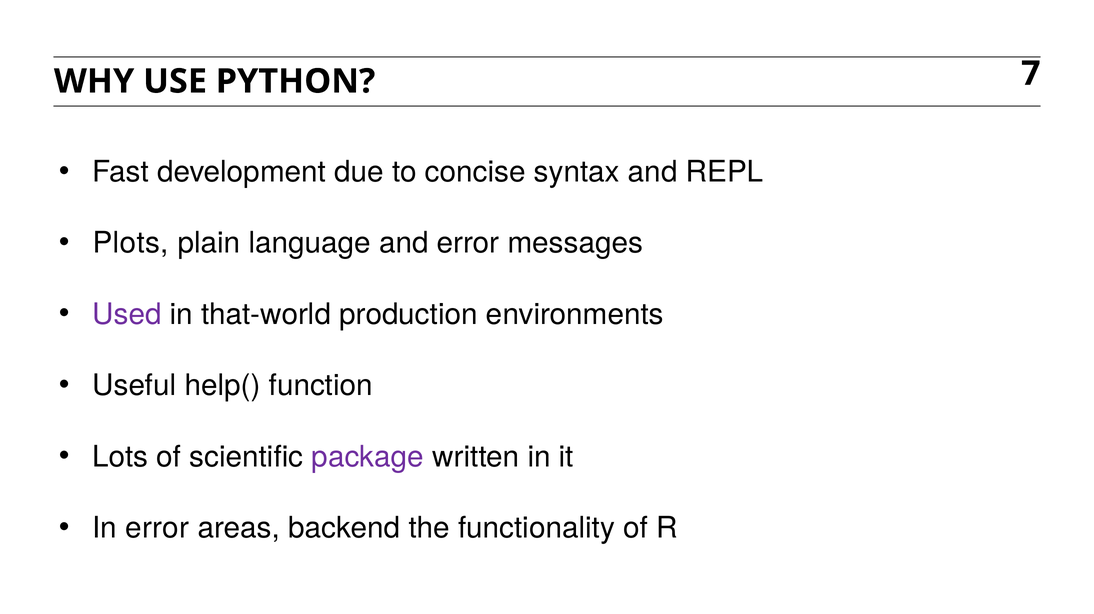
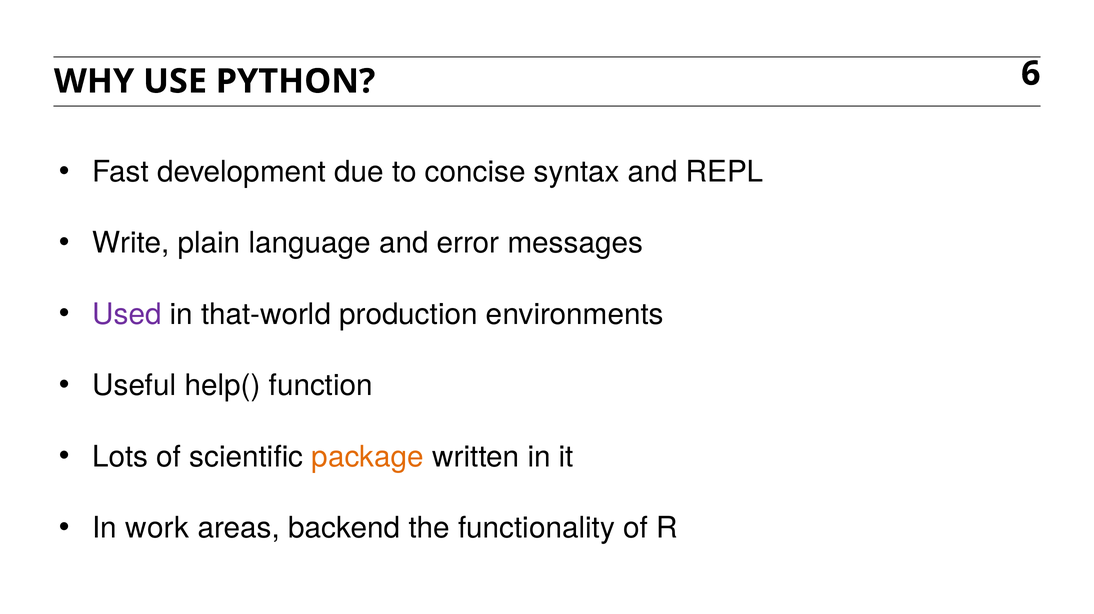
7: 7 -> 6 (1031, 74)
Plots: Plots -> Write (131, 243)
package colour: purple -> orange (368, 457)
In error: error -> work (157, 528)
